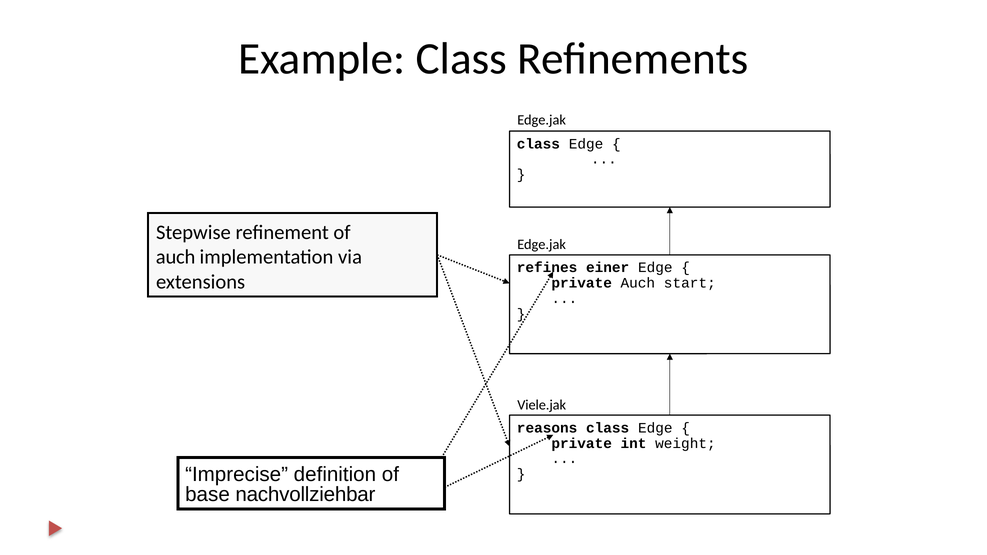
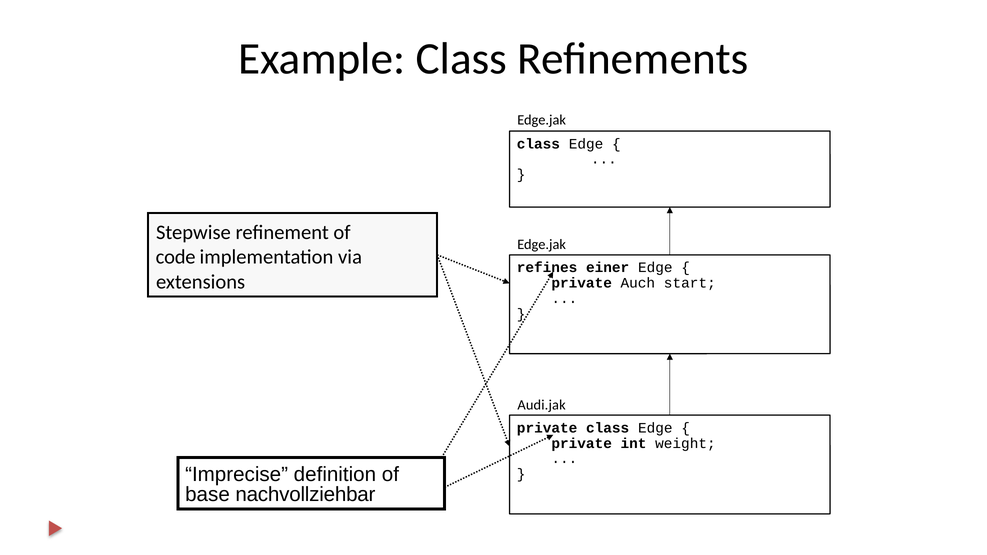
auch: auch -> code (176, 257)
Viele.jak: Viele.jak -> Audi.jak (542, 405)
reasons: reasons -> private (547, 428)
